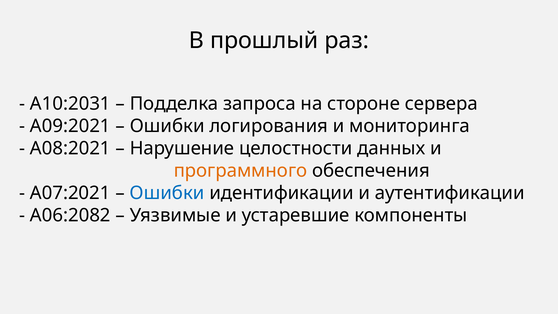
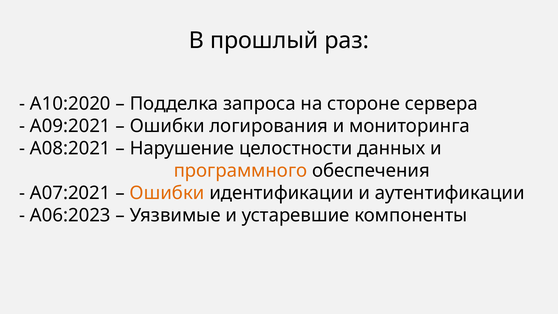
A10:2031: A10:2031 -> A10:2020 (70, 103)
Ошибки colour: blue -> orange (167, 193)
A06:2082: A06:2082 -> A06:2023 (70, 215)
